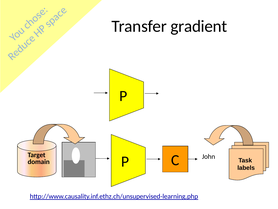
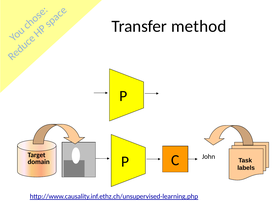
gradient: gradient -> method (199, 26)
